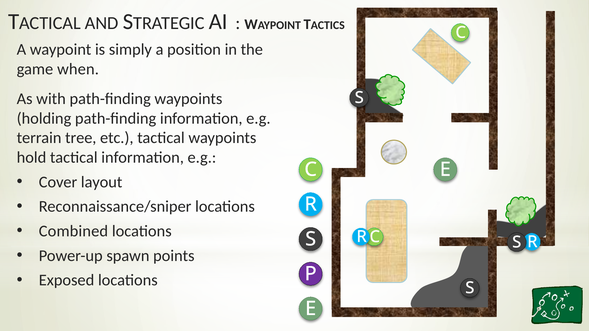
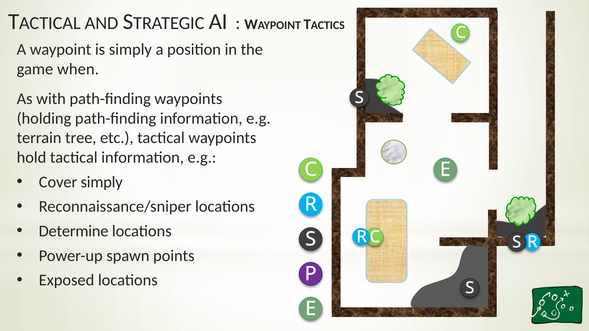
Cover layout: layout -> simply (102, 182)
Combined: Combined -> Determine (74, 231)
